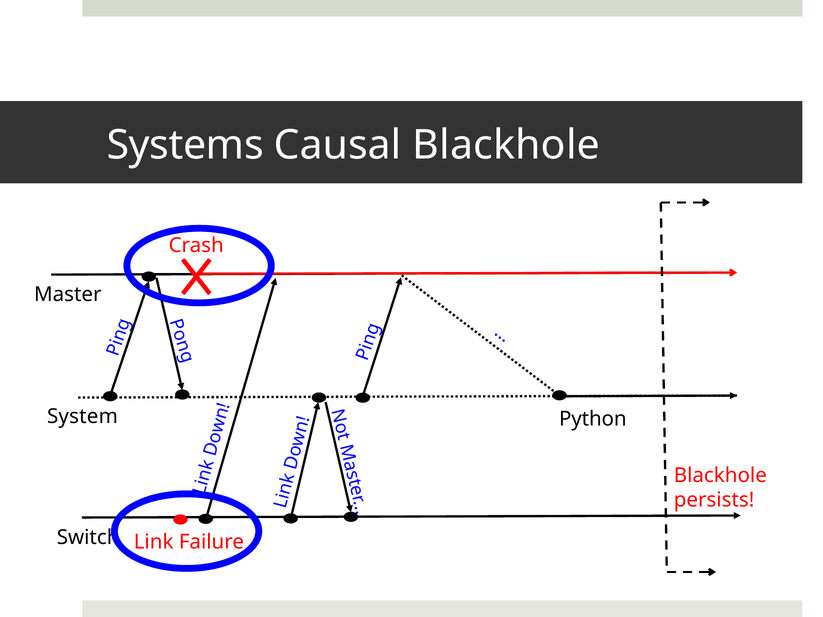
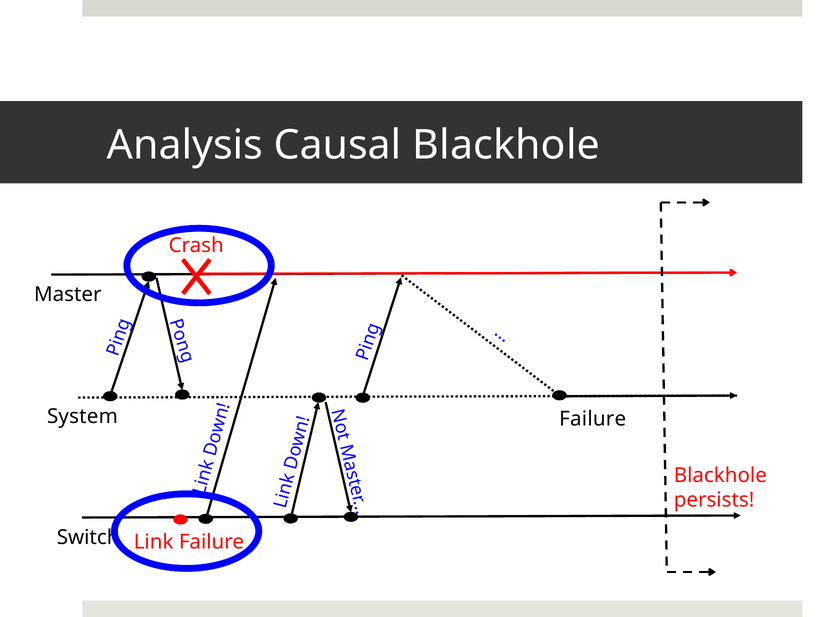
Systems: Systems -> Analysis (185, 145)
Python: Python -> Failure (593, 419)
